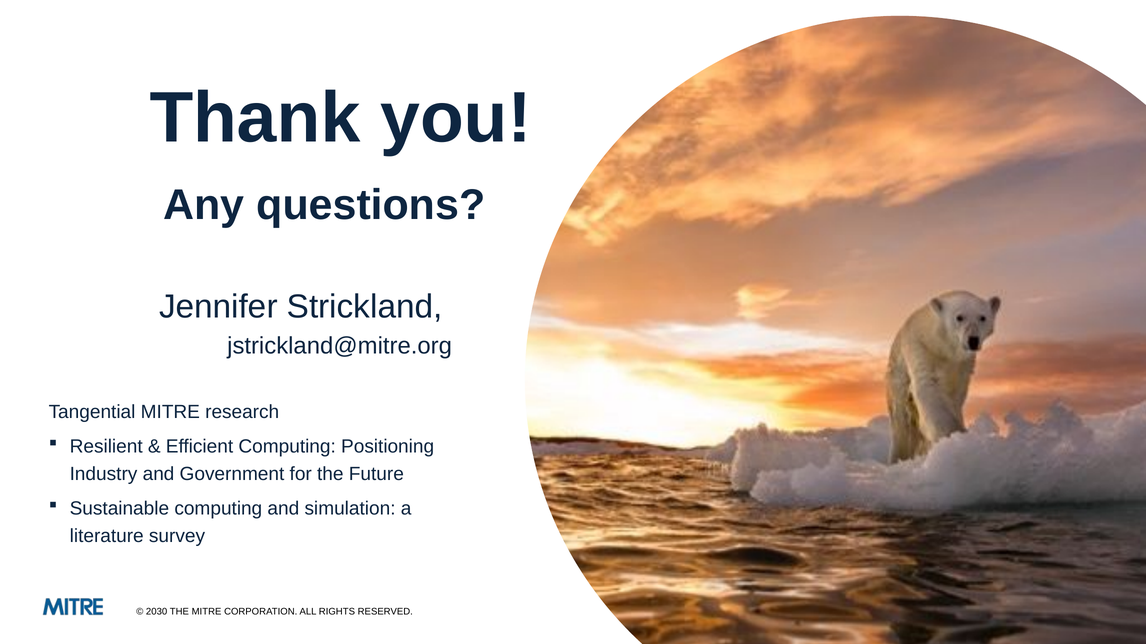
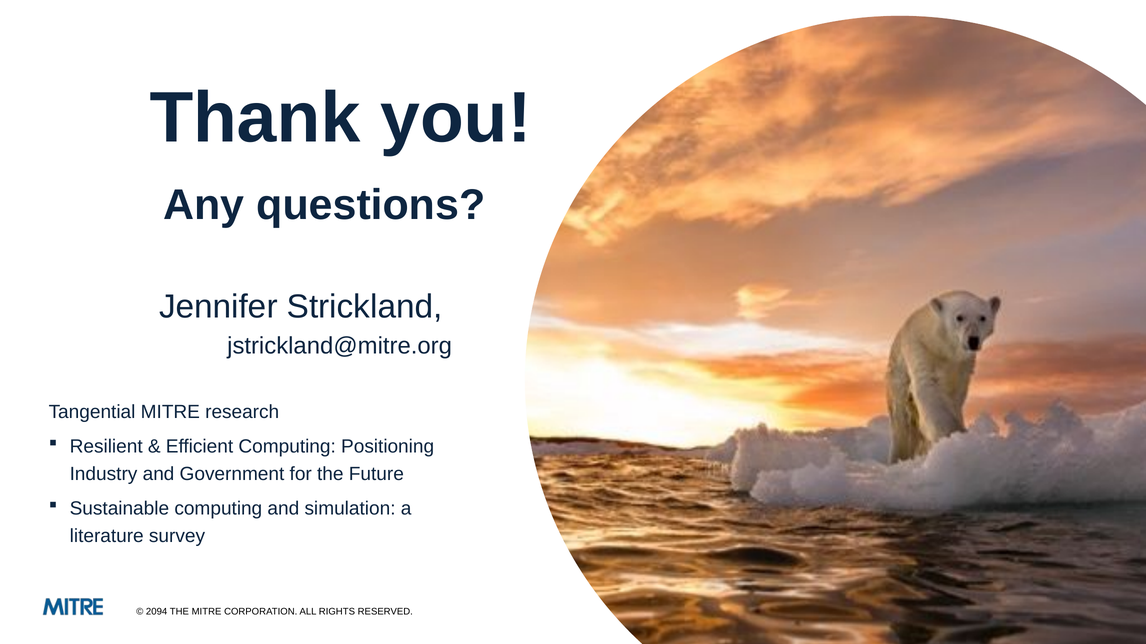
2030: 2030 -> 2094 (157, 612)
